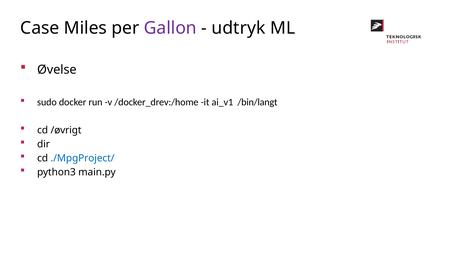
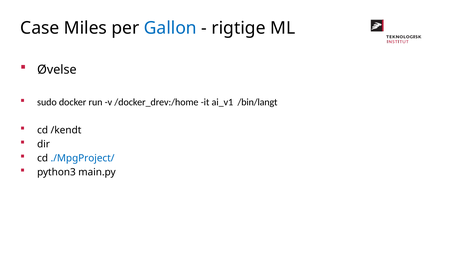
Gallon colour: purple -> blue (170, 28)
udtryk: udtryk -> rigtige (239, 28)
/øvrigt: /øvrigt -> /kendt (66, 130)
